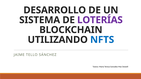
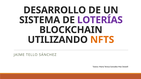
NFTS colour: blue -> orange (102, 40)
